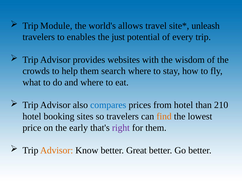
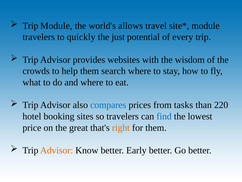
unleash: unleash -> module (206, 26)
enables: enables -> quickly (81, 37)
from hotel: hotel -> tasks (184, 105)
210: 210 -> 220 (221, 105)
find colour: orange -> blue (164, 116)
early: early -> great (79, 127)
right colour: purple -> orange (121, 127)
Great: Great -> Early (136, 150)
